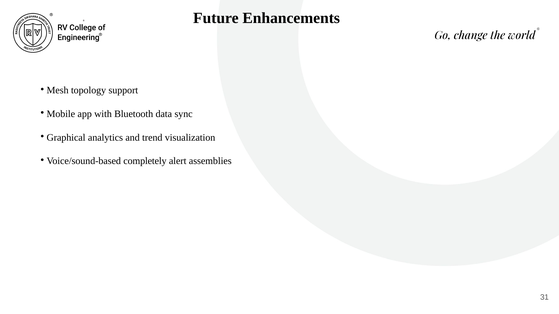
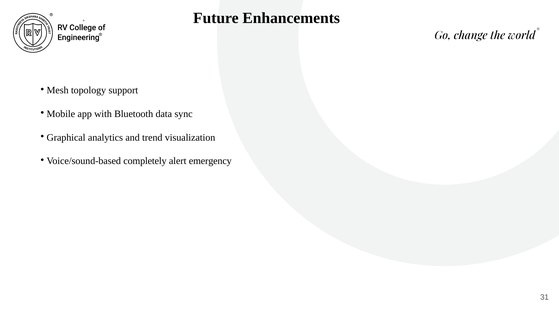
assemblies: assemblies -> emergency (210, 161)
